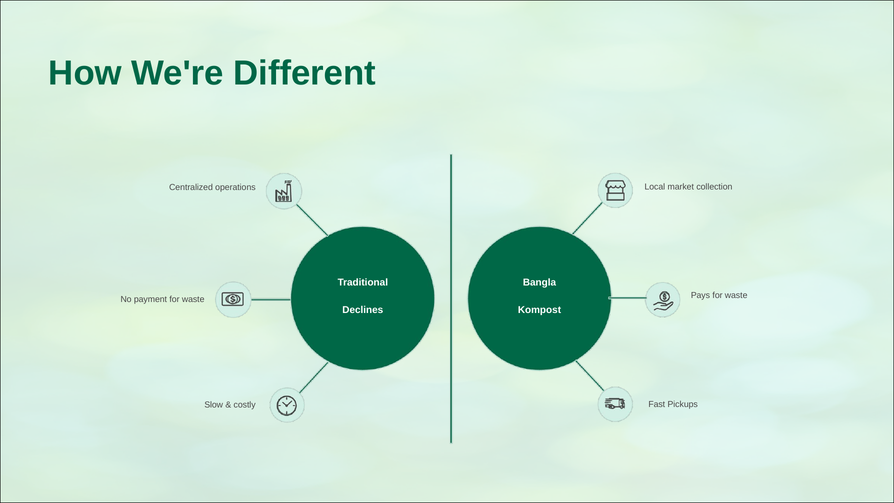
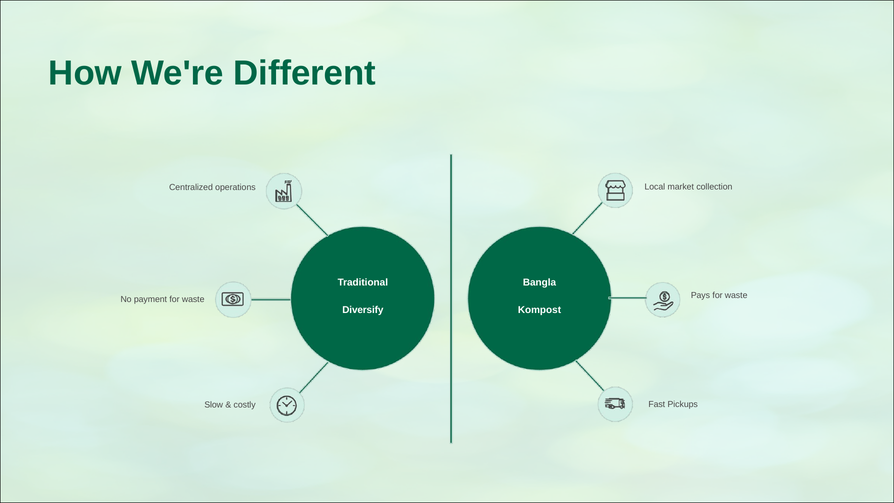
Declines: Declines -> Diversify (363, 310)
